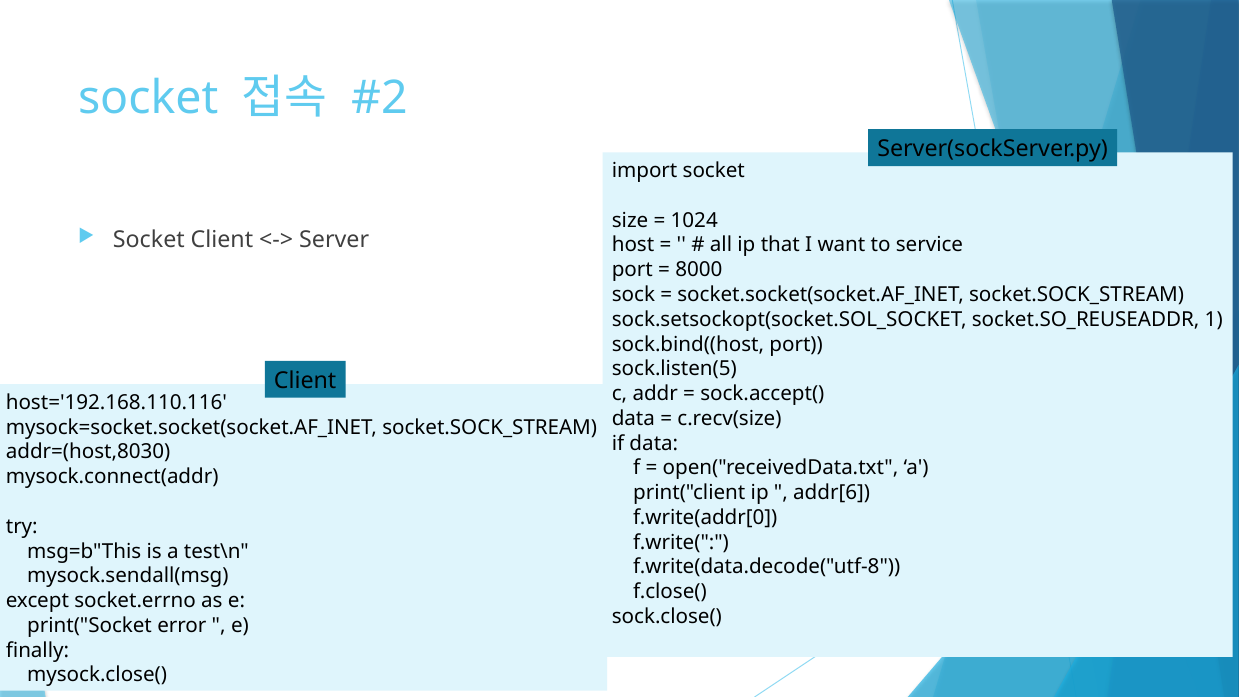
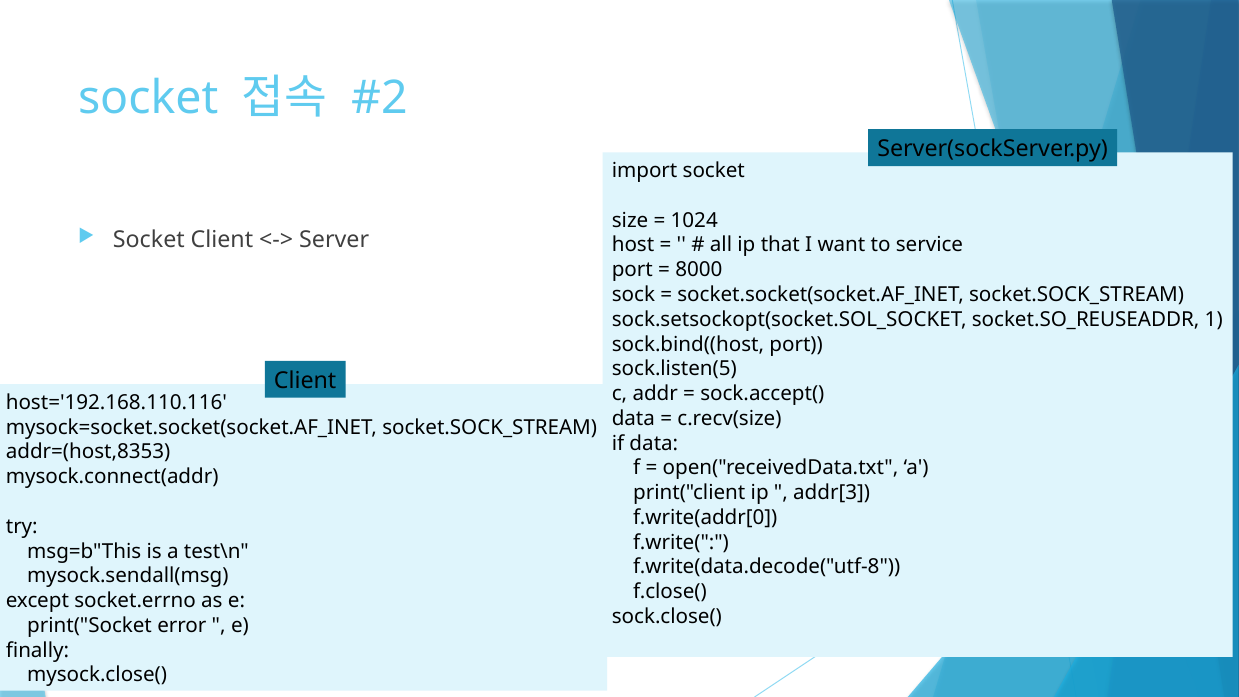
addr=(host,8030: addr=(host,8030 -> addr=(host,8353 (88, 452)
addr[6: addr[6 -> addr[3 (832, 493)
